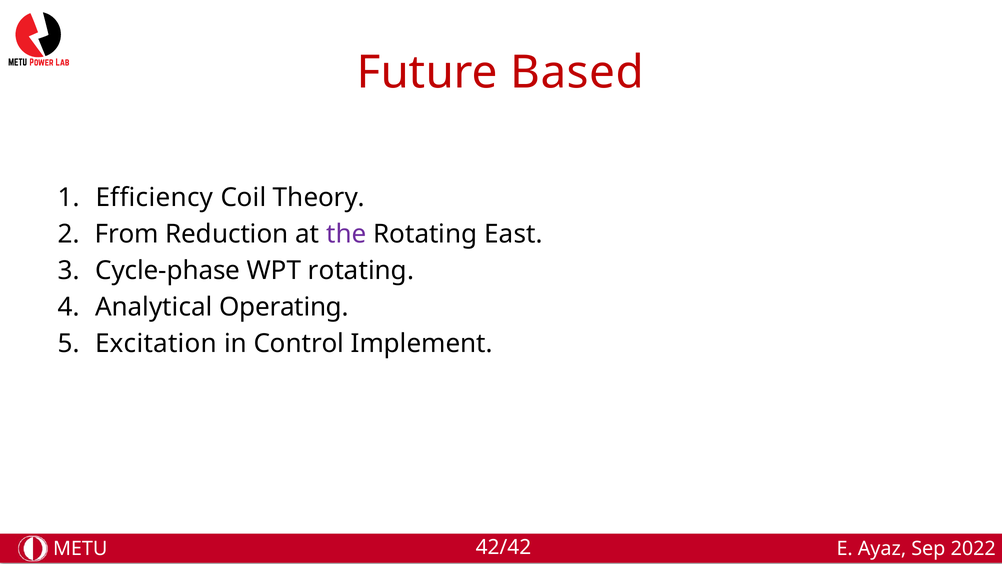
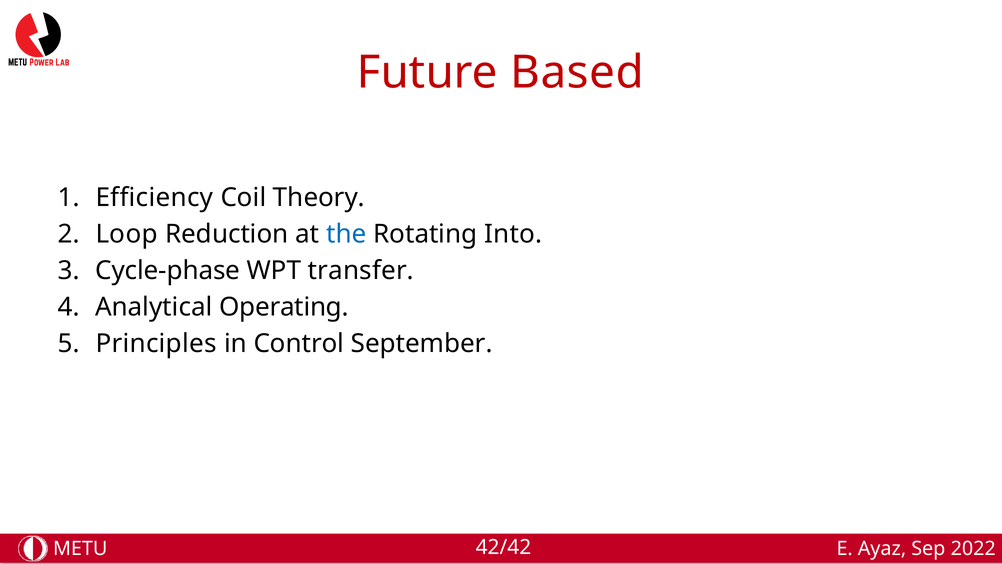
From: From -> Loop (127, 234)
the colour: purple -> blue (346, 234)
East: East -> Into (513, 234)
WPT rotating: rotating -> transfer (361, 271)
Excitation: Excitation -> Principles (156, 344)
Implement: Implement -> September (422, 344)
